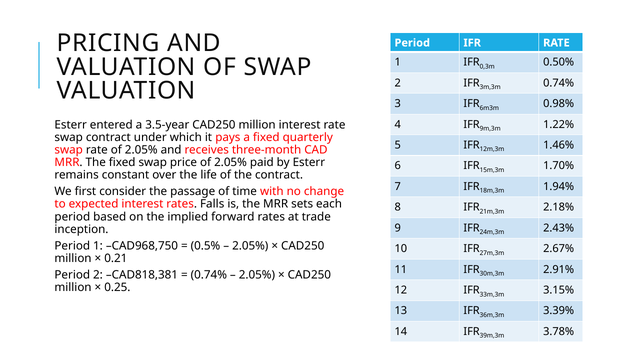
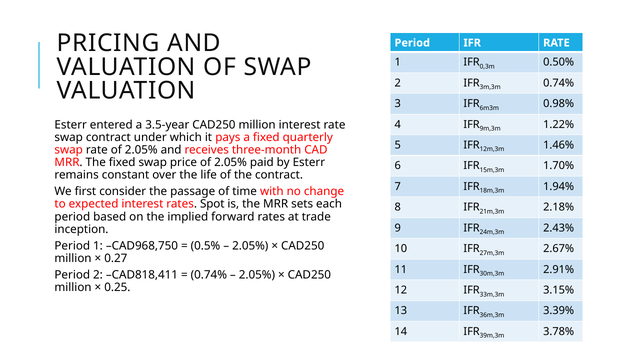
Falls: Falls -> Spot (212, 204)
0.21: 0.21 -> 0.27 (116, 259)
CAD818,381: CAD818,381 -> CAD818,411 (142, 275)
